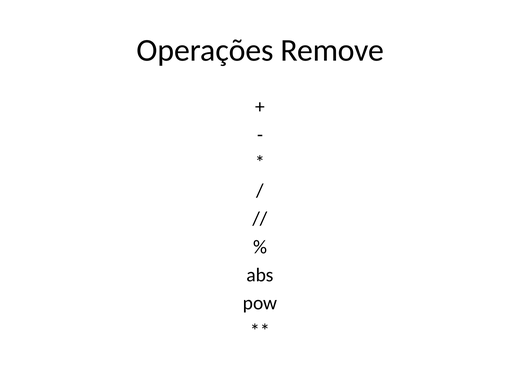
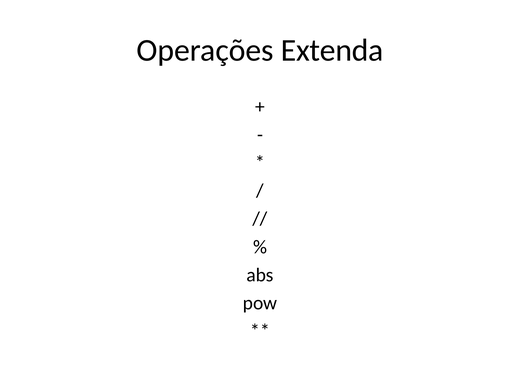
Remove: Remove -> Extenda (332, 50)
